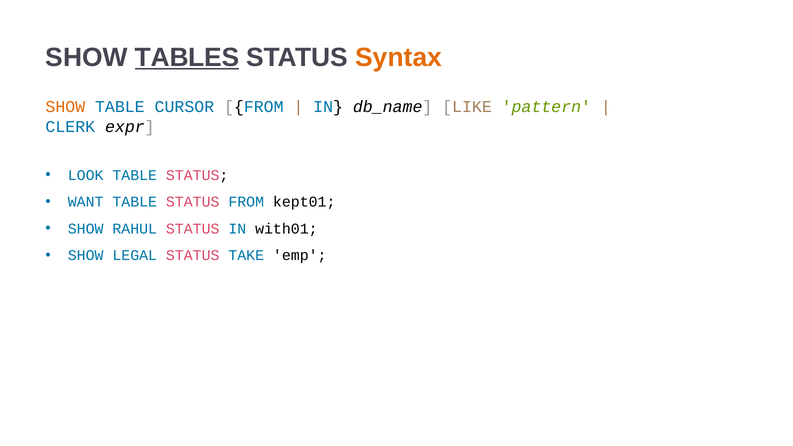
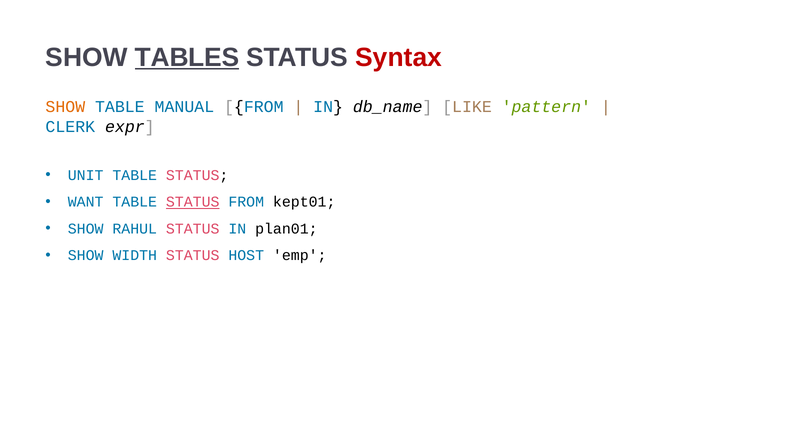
Syntax colour: orange -> red (399, 57)
CURSOR: CURSOR -> MANUAL (184, 107)
LOOK: LOOK -> UNIT (86, 175)
STATUS underline: none -> present (193, 202)
with01: with01 -> plan01 (286, 229)
LEGAL: LEGAL -> WIDTH (135, 256)
TAKE: TAKE -> HOST (246, 256)
